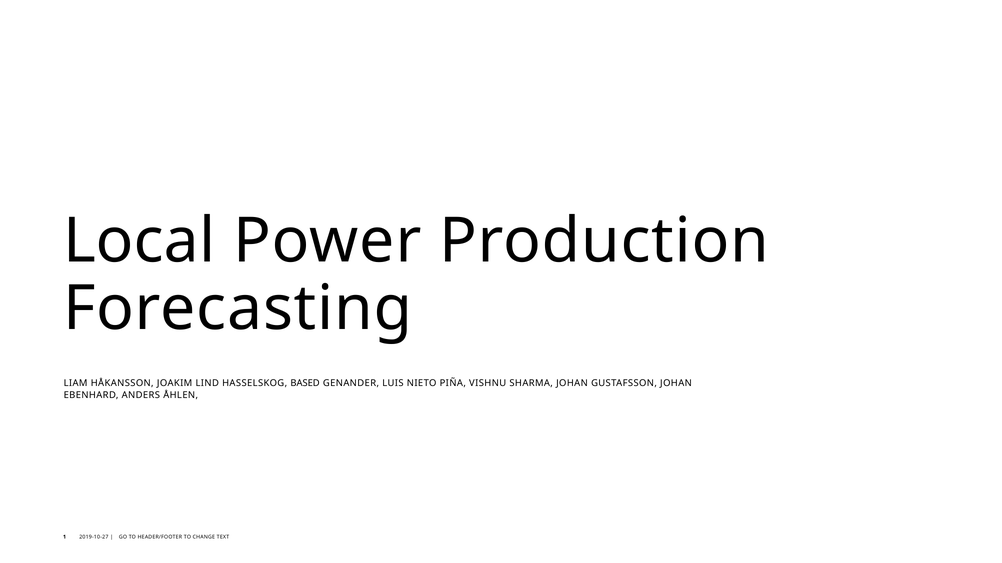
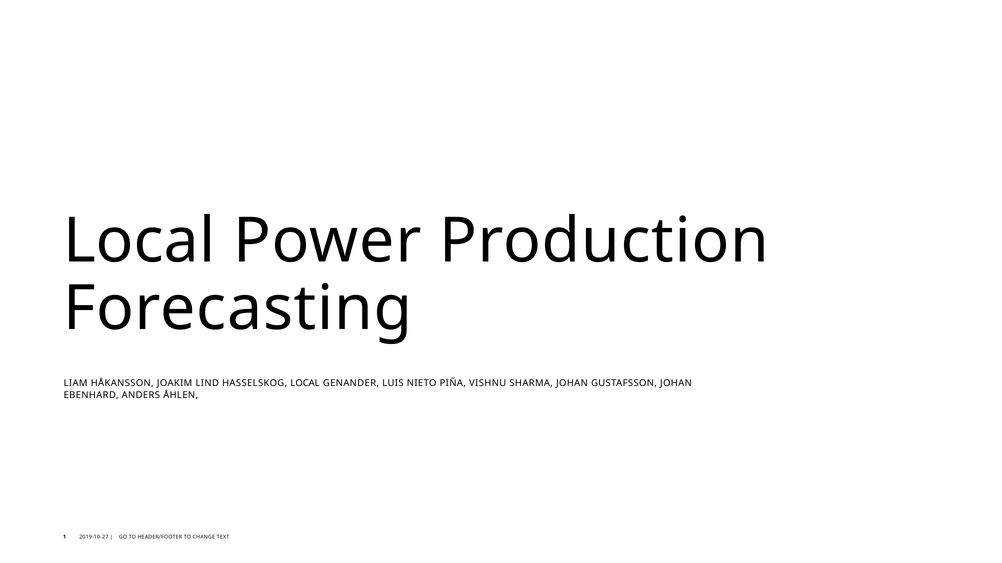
HASSELSKOG BASED: BASED -> LOCAL (305, 383)
